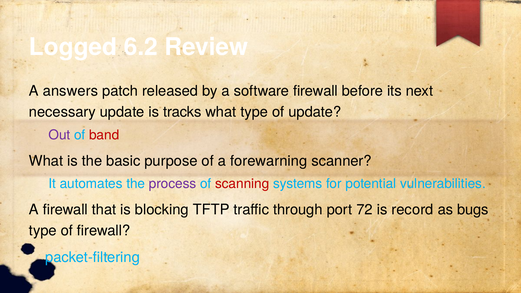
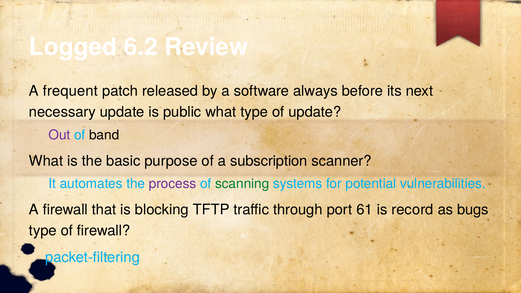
answers: answers -> frequent (70, 91)
software firewall: firewall -> always (315, 91)
tracks: tracks -> public (182, 112)
band colour: red -> black (104, 135)
forewarning: forewarning -> subscription (269, 161)
scanning colour: red -> green (242, 184)
72: 72 -> 61 (365, 210)
